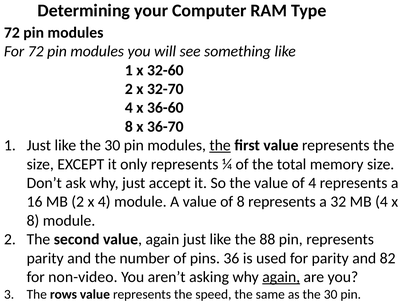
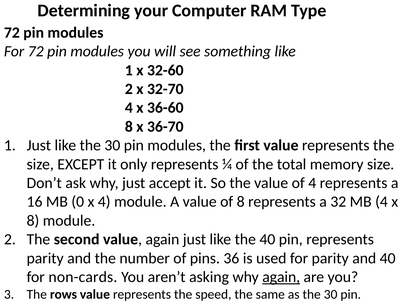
the underline: present -> none (220, 146)
MB 2: 2 -> 0 (78, 202)
the 88: 88 -> 40 (267, 240)
and 82: 82 -> 40 (388, 258)
non-video: non-video -> non-cards (83, 277)
